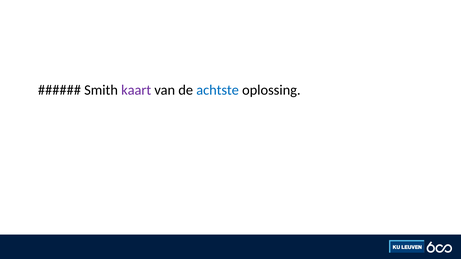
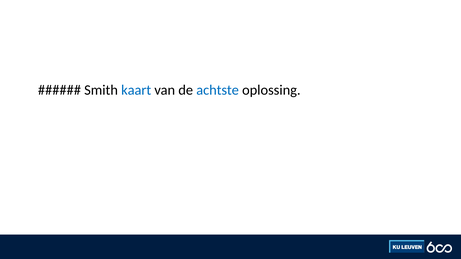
kaart colour: purple -> blue (136, 90)
